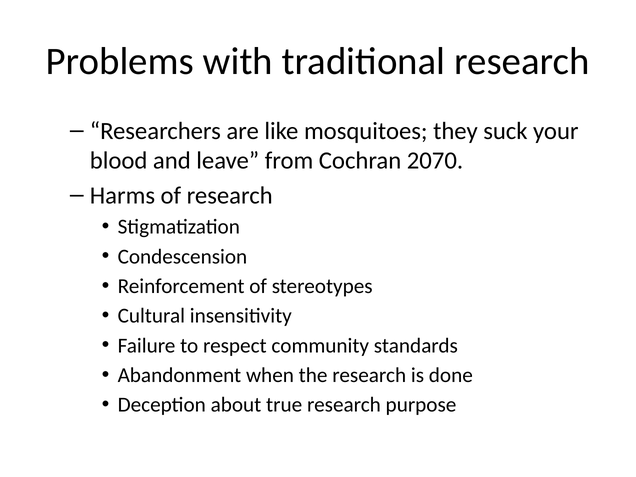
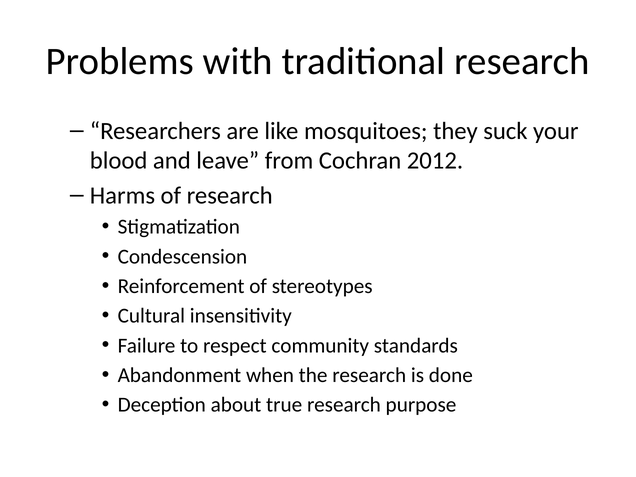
2070: 2070 -> 2012 (435, 161)
